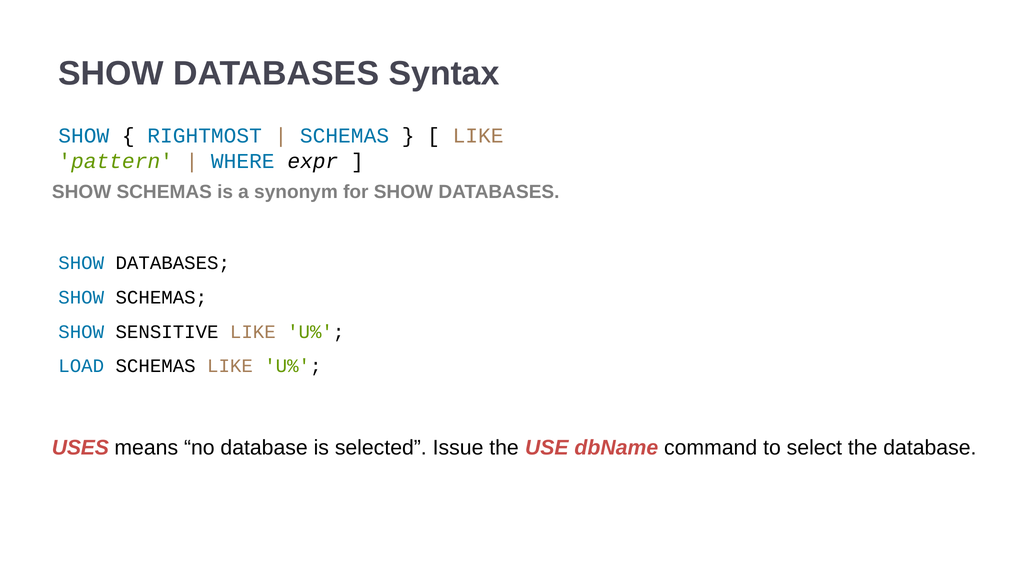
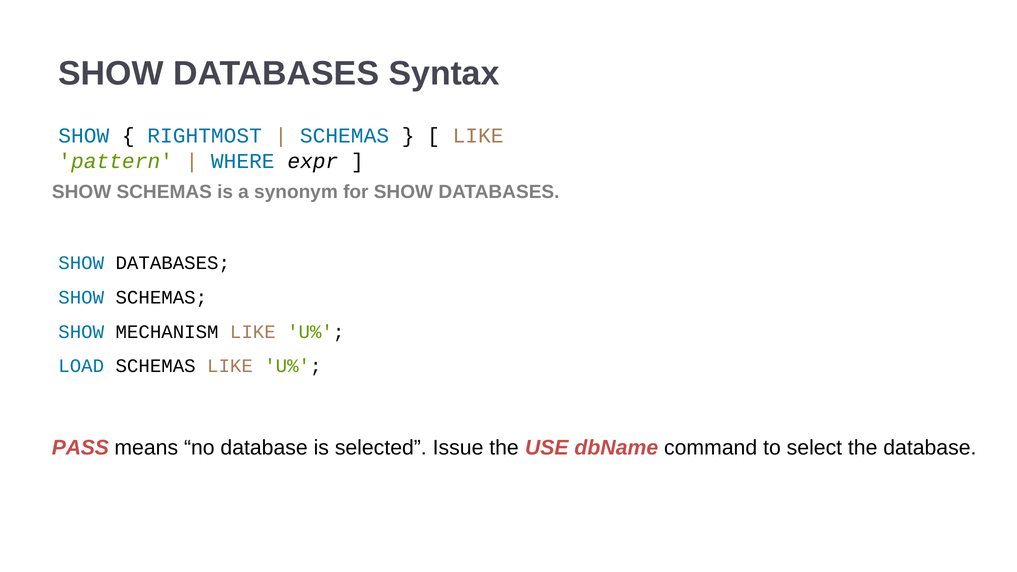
SENSITIVE: SENSITIVE -> MECHANISM (167, 332)
USES: USES -> PASS (80, 448)
